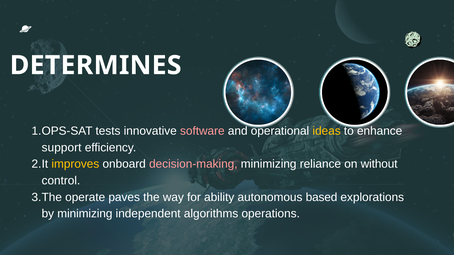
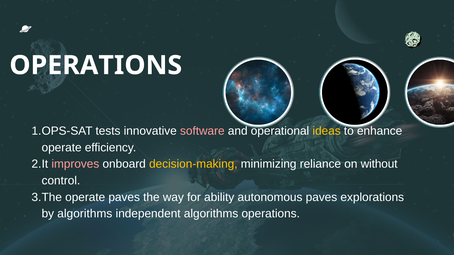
DETERMINES: DETERMINES -> OPERATIONS (96, 65)
support: support -> operate (62, 148)
improves colour: yellow -> pink (75, 164)
decision-making colour: pink -> yellow (193, 164)
autonomous based: based -> paves (321, 197)
by minimizing: minimizing -> algorithms (85, 214)
